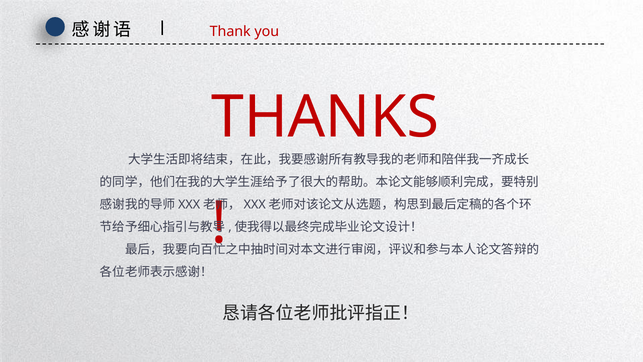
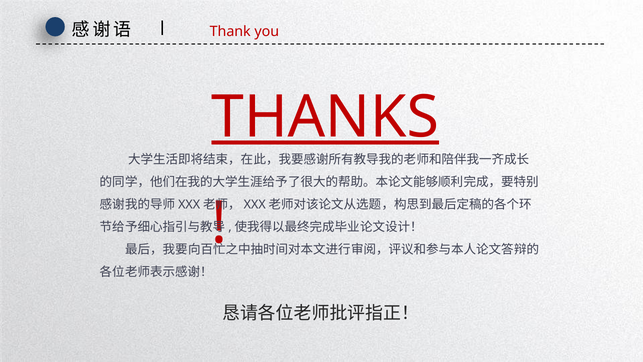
THANKS underline: none -> present (325, 117)
